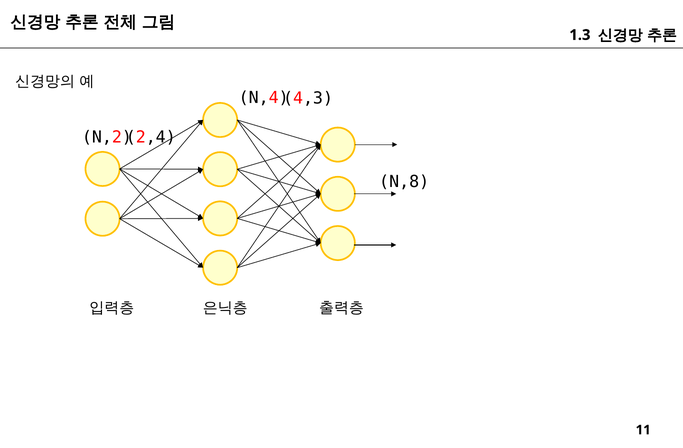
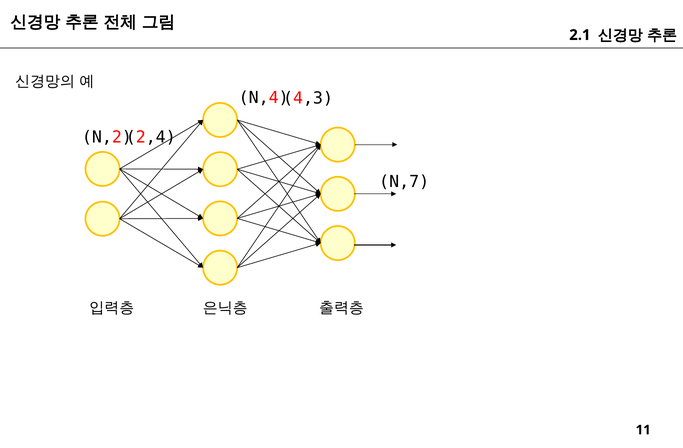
1.3: 1.3 -> 2.1 (580, 35)
N,8: N,8 -> N,7 (404, 182)
